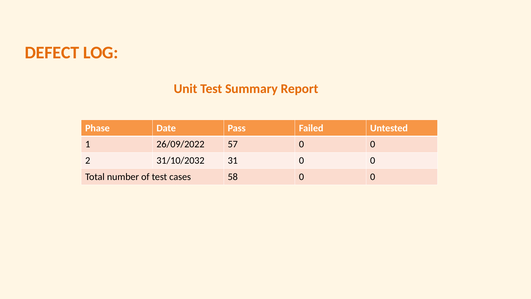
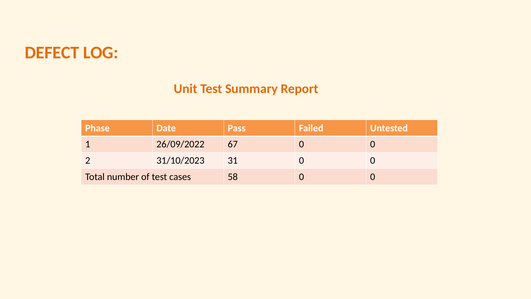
57: 57 -> 67 (233, 144)
31/10/2032: 31/10/2032 -> 31/10/2023 (180, 160)
